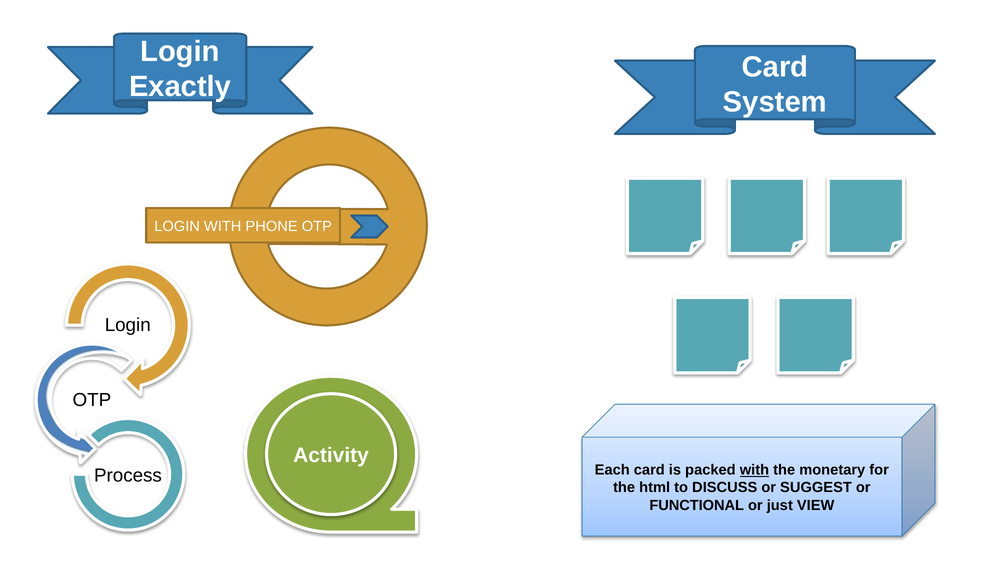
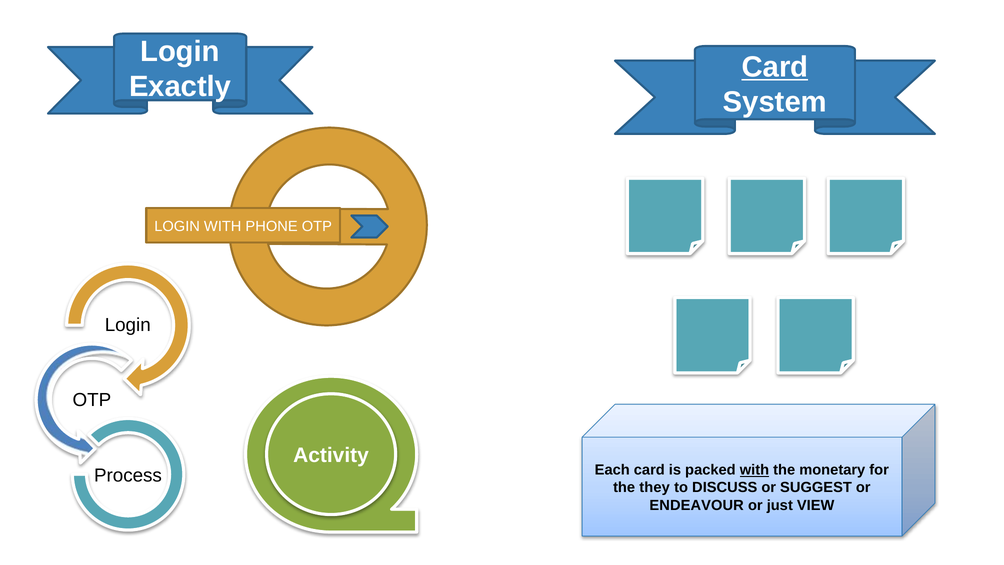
Card underline: none -> present (775, 67)
html: html -> they (655, 487)
FUNCTIONAL: FUNCTIONAL -> ENDEAVOUR (697, 505)
